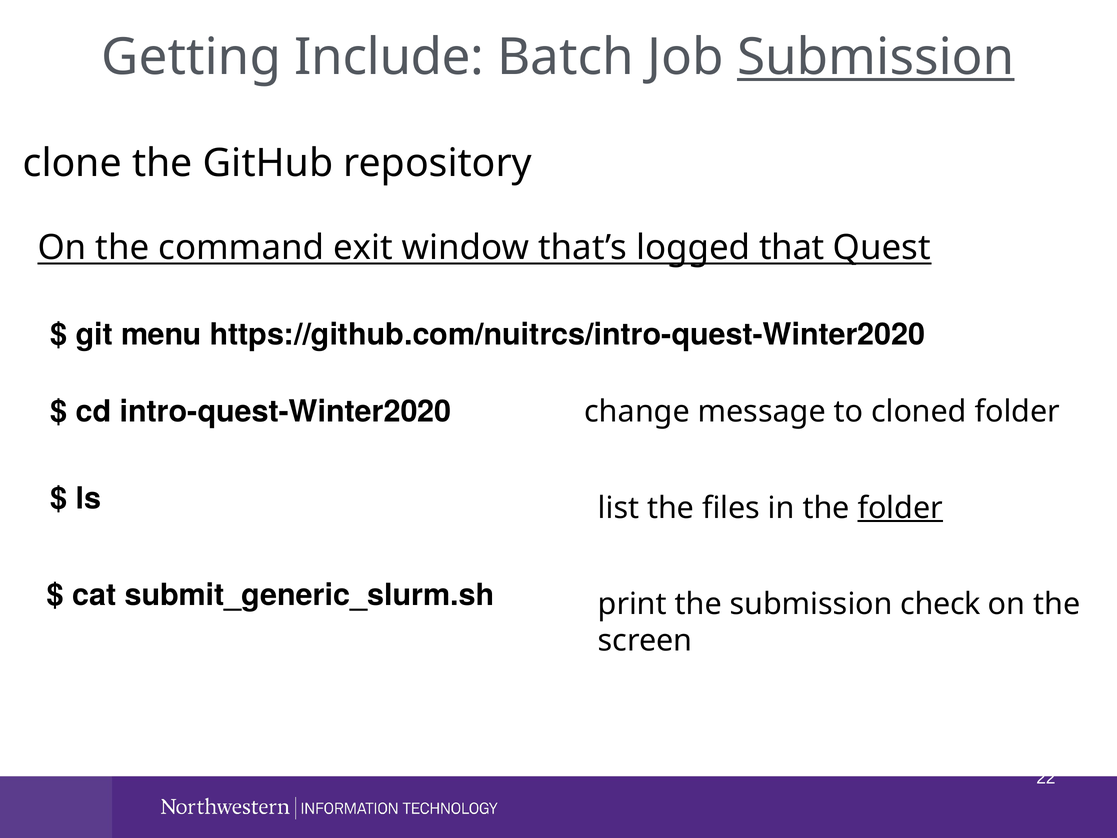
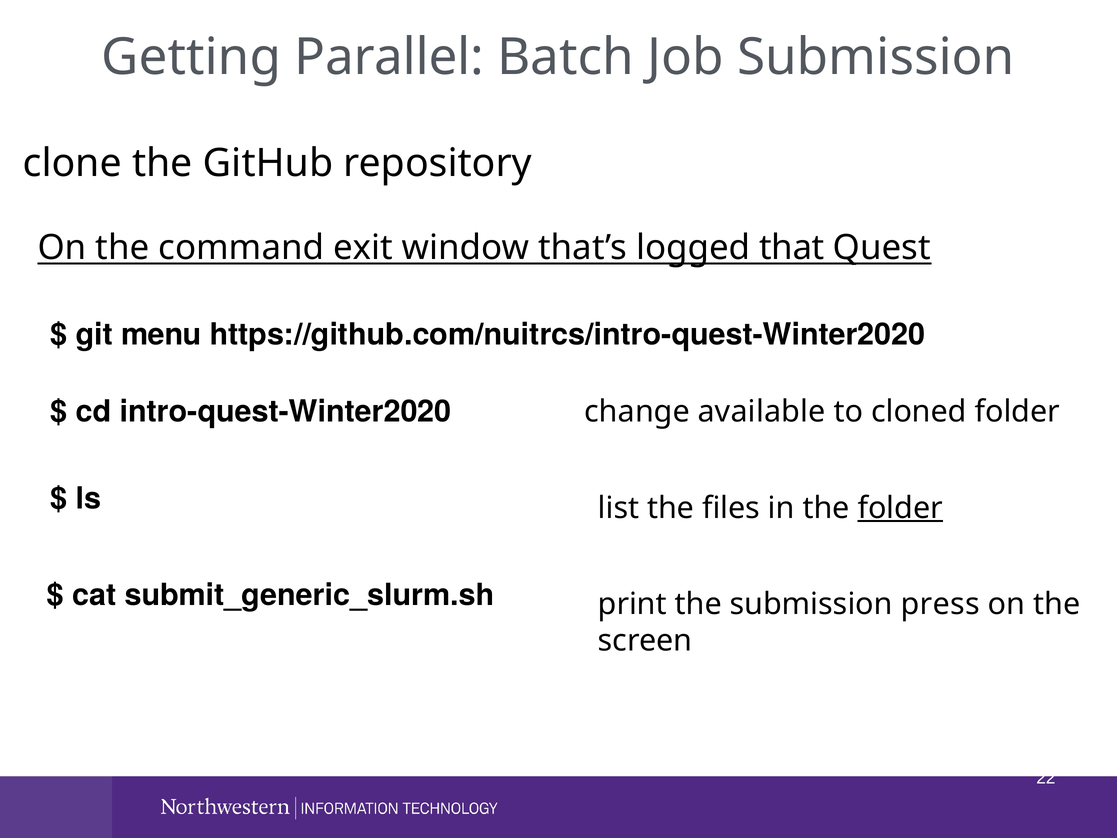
Include: Include -> Parallel (389, 57)
Submission underline: present -> none (876, 57)
message: message -> available (762, 412)
check: check -> press (940, 604)
